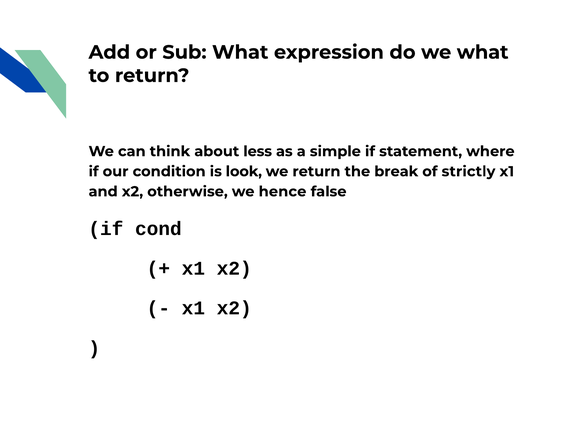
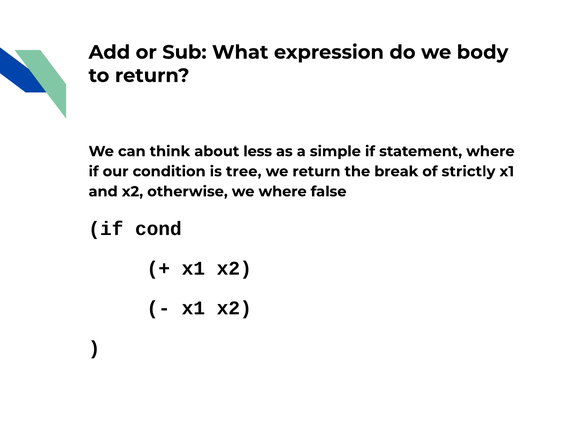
we what: what -> body (483, 52)
look: look -> tree (244, 172)
we hence: hence -> where (283, 192)
